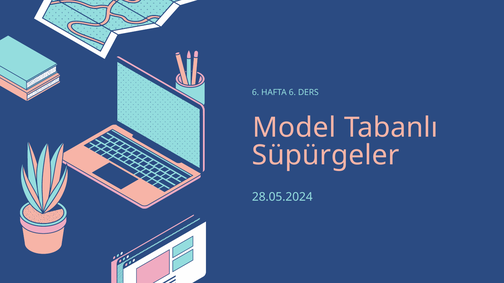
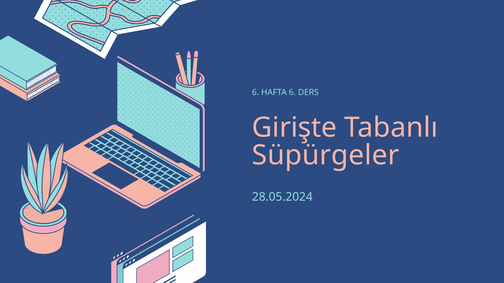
Model: Model -> Girişte (295, 128)
